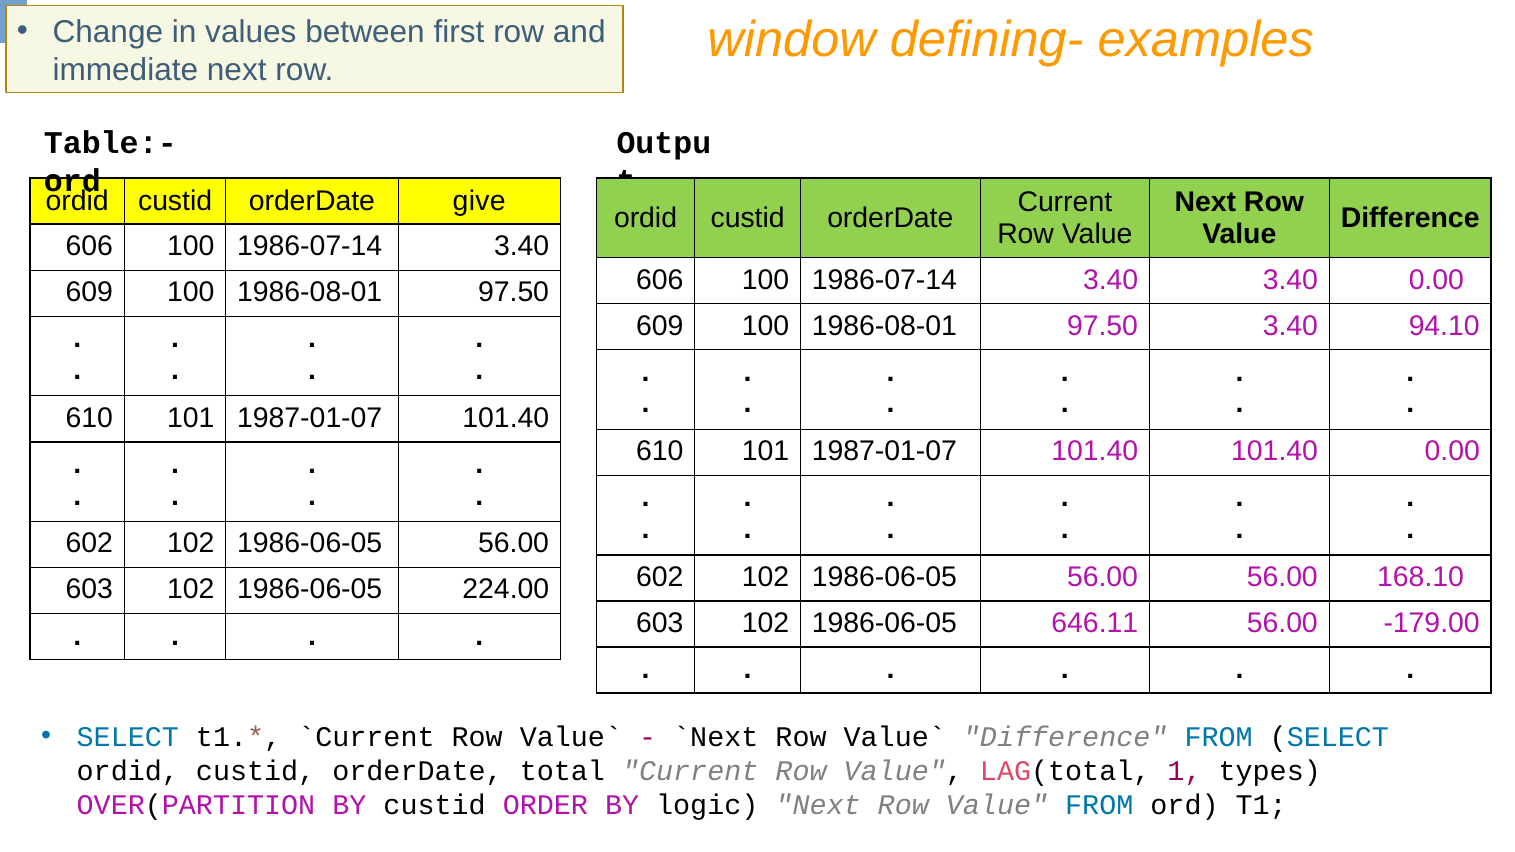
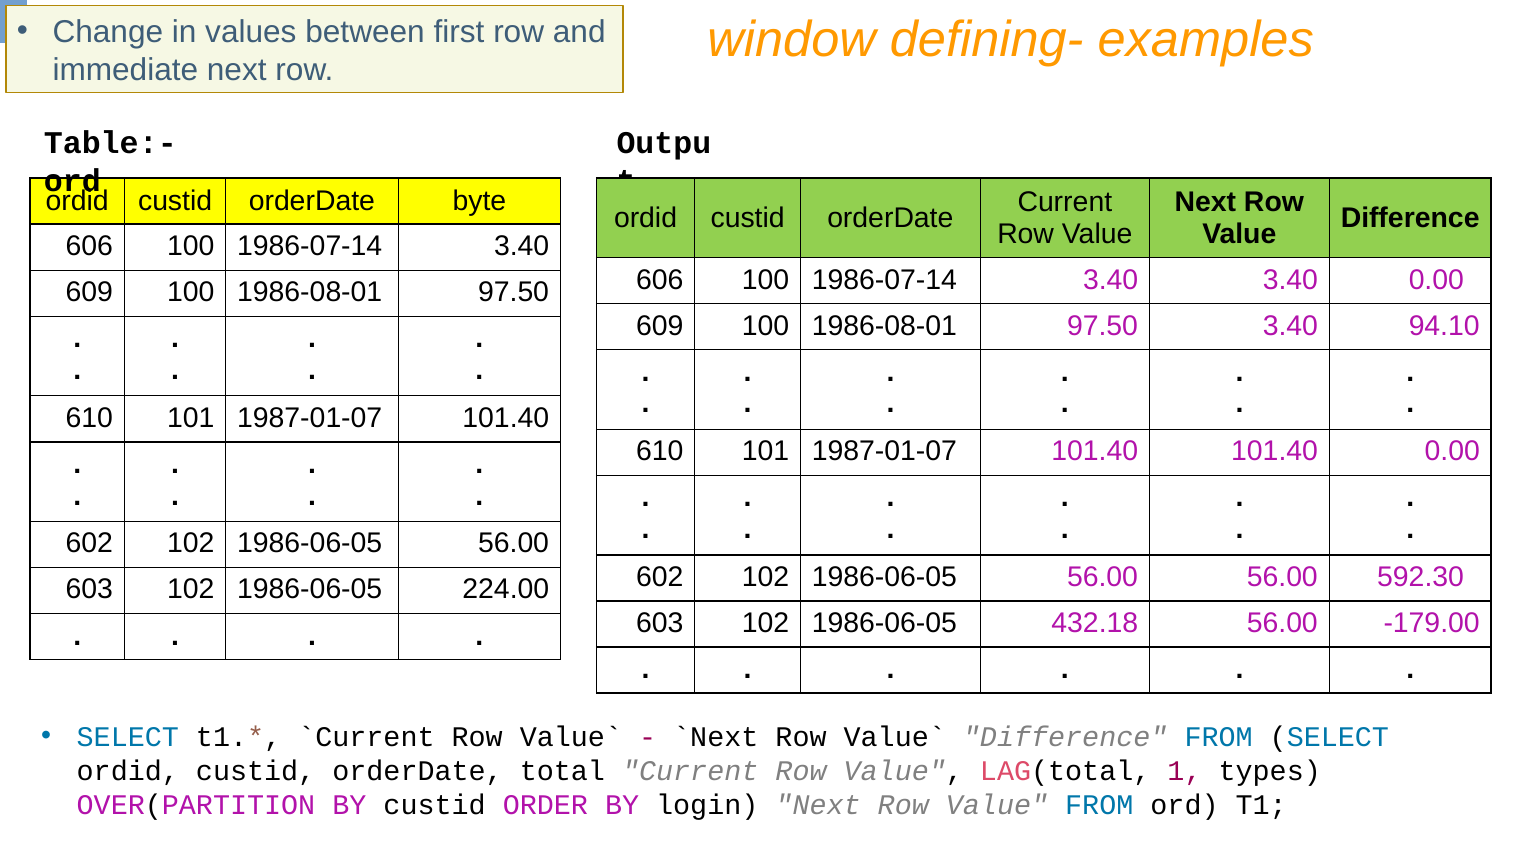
give: give -> byte (479, 202)
168.10: 168.10 -> 592.30 (1421, 577)
646.11: 646.11 -> 432.18 (1095, 623)
logic: logic -> login (707, 805)
